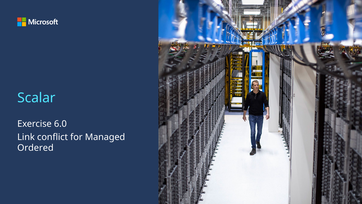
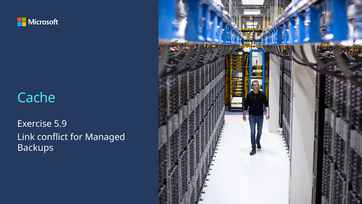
Scalar: Scalar -> Cache (36, 98)
6.0: 6.0 -> 5.9 (60, 124)
Ordered: Ordered -> Backups (35, 148)
